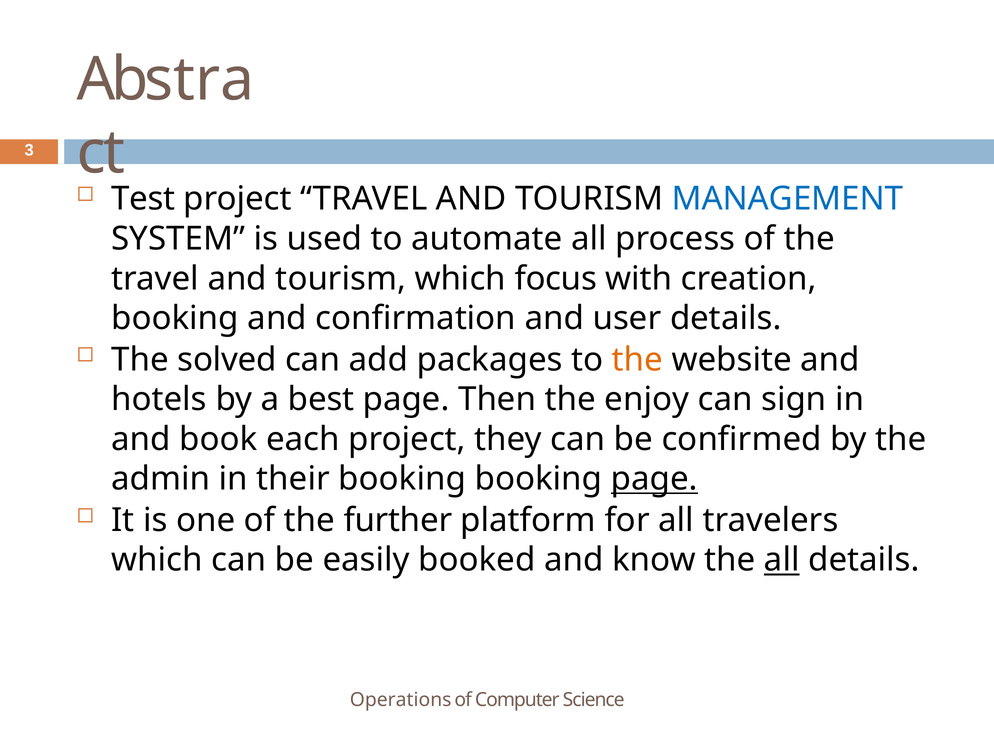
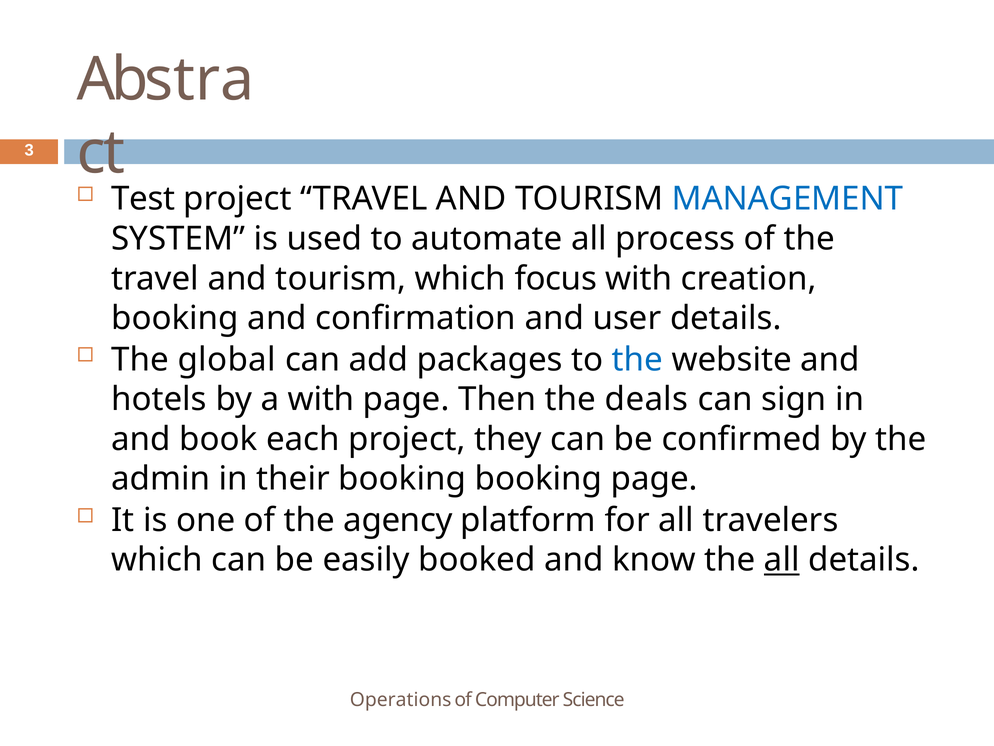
solved: solved -> global (227, 359)
the colour: orange -> blue (637, 359)
a best: best -> with (321, 399)
enjoy: enjoy -> deals (647, 399)
page underline: present -> none (654, 479)
further: further -> agency (398, 520)
